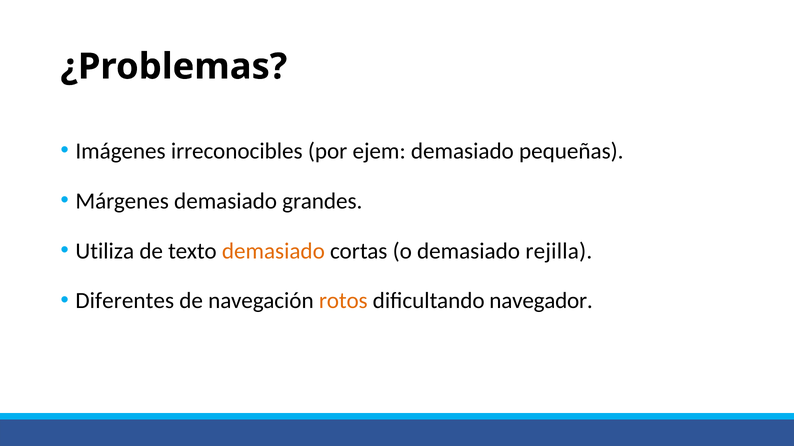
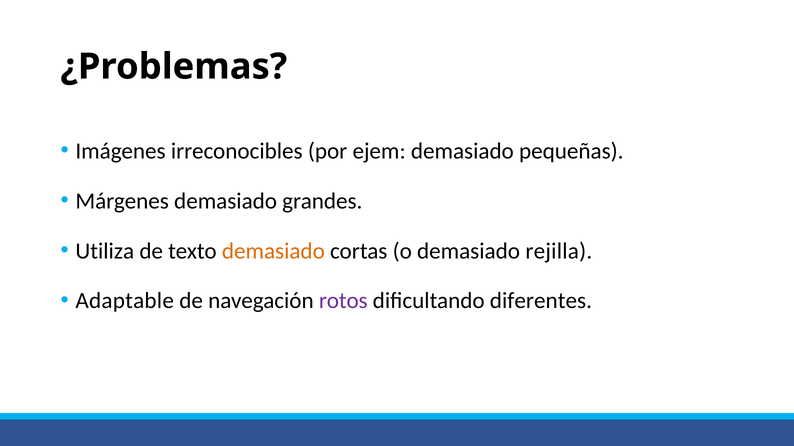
Diferentes: Diferentes -> Adaptable (125, 301)
rotos colour: orange -> purple (343, 301)
navegador: navegador -> diferentes (541, 301)
